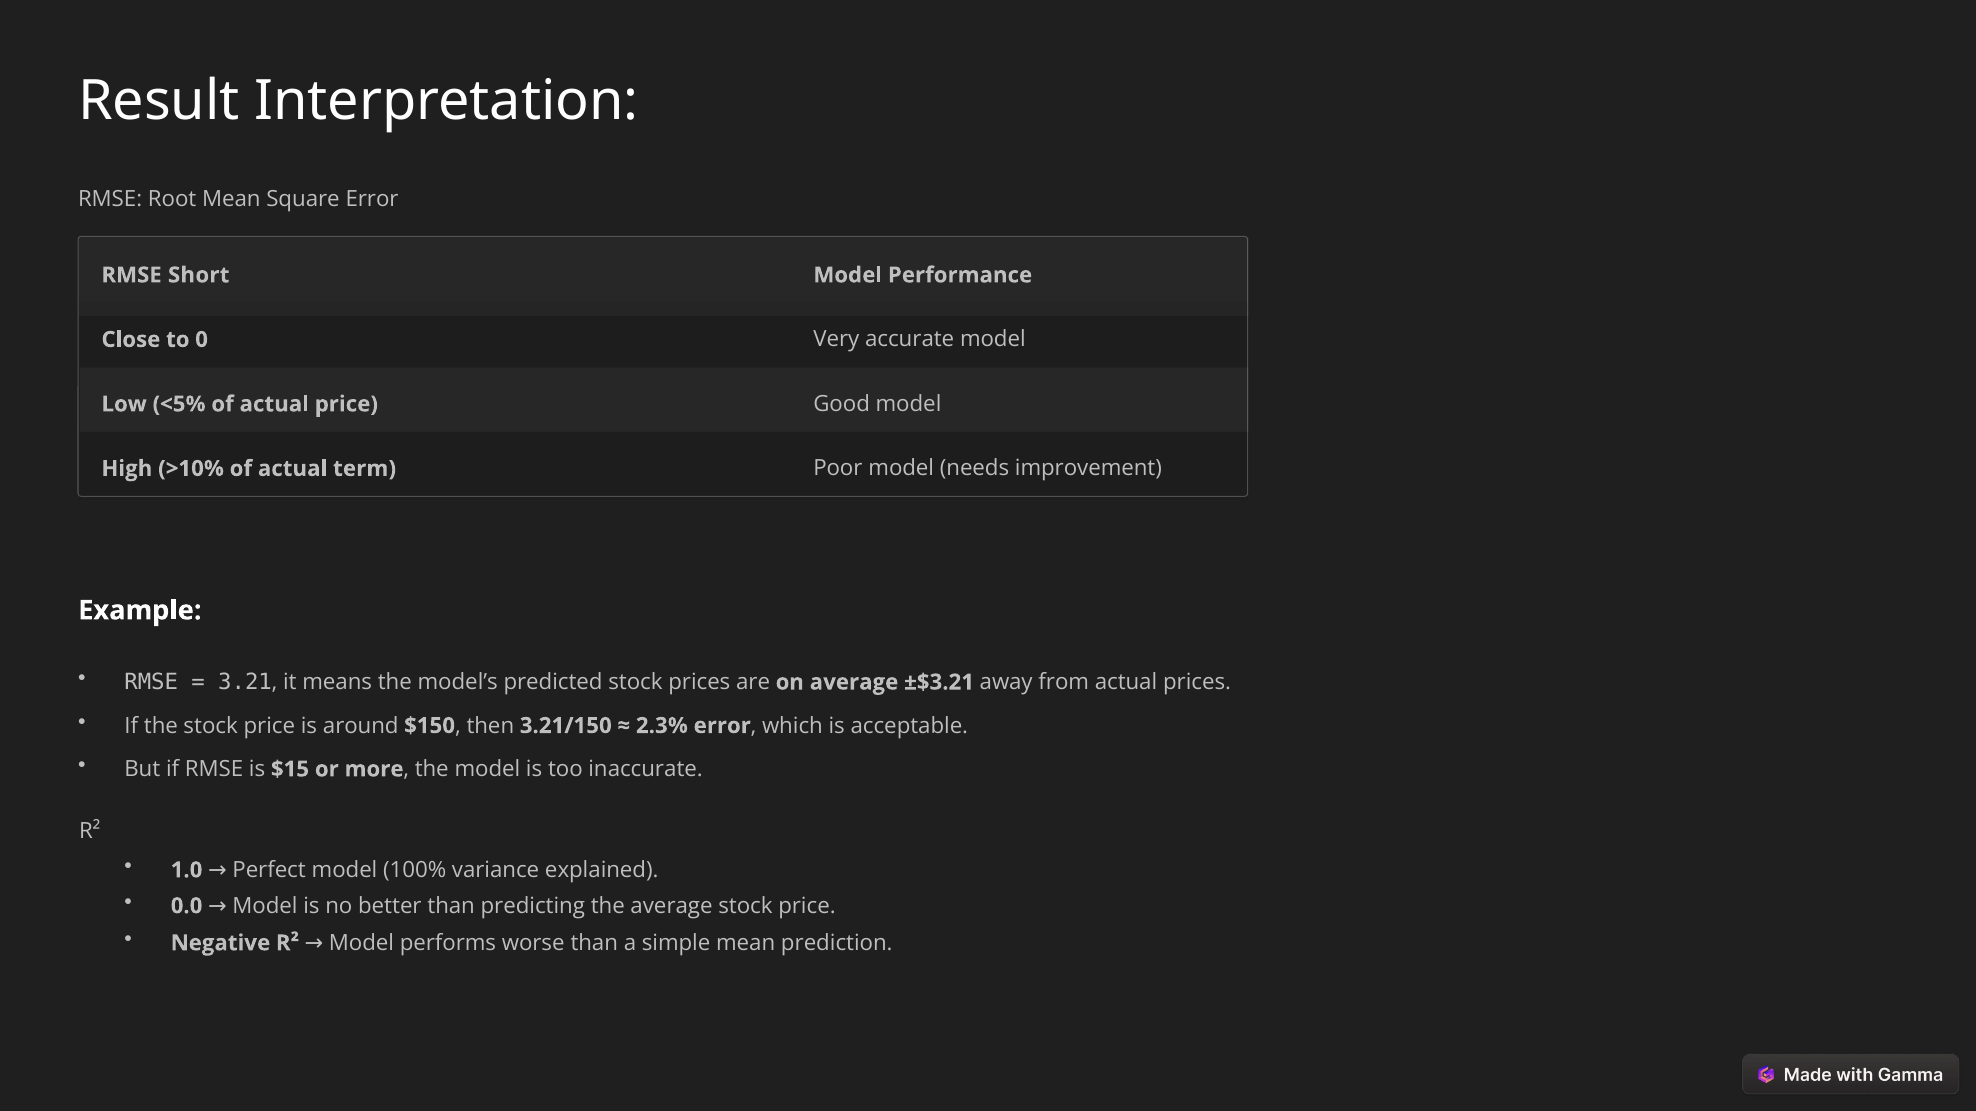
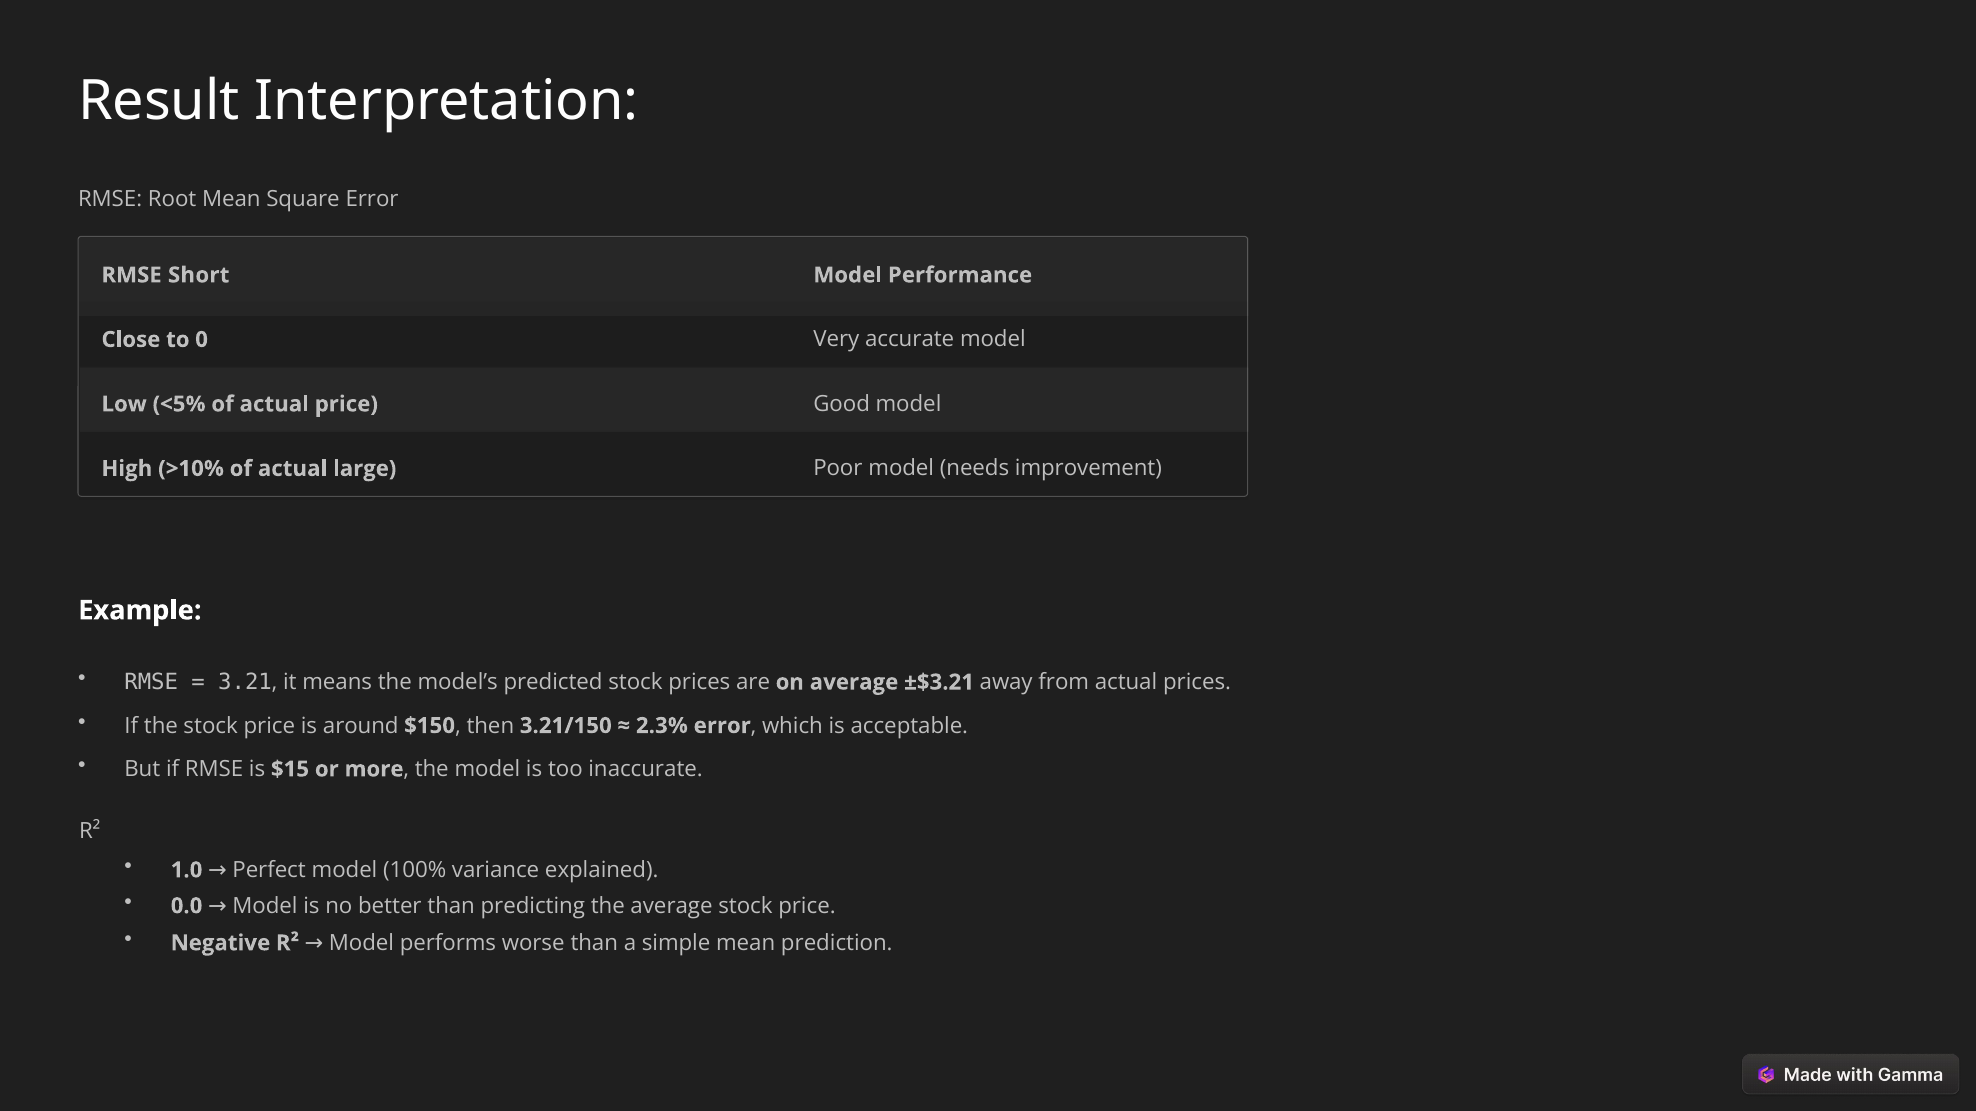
term: term -> large (365, 469)
